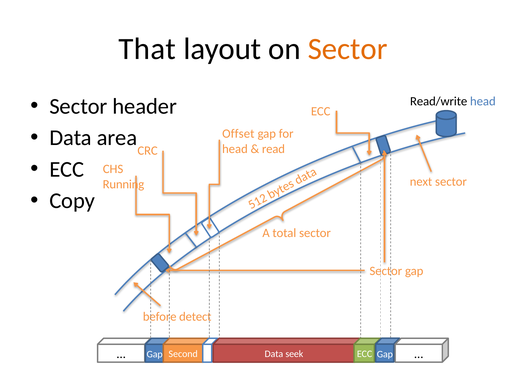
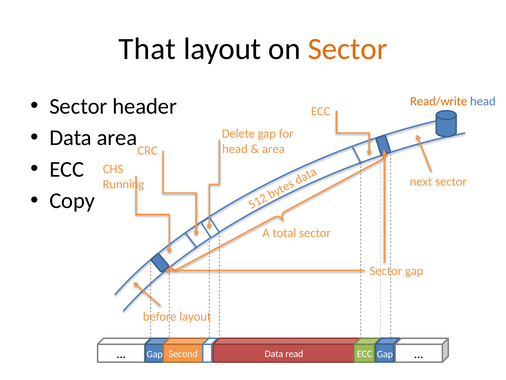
Read/write colour: black -> orange (439, 101)
Offset: Offset -> Delete (238, 134)
read: read -> area (273, 149)
before detect: detect -> layout (195, 316)
seek: seek -> read (294, 353)
